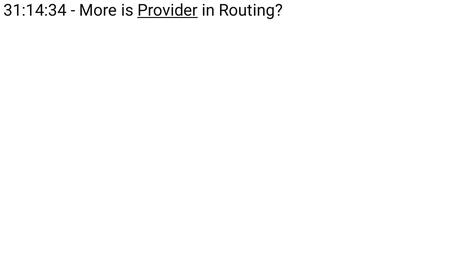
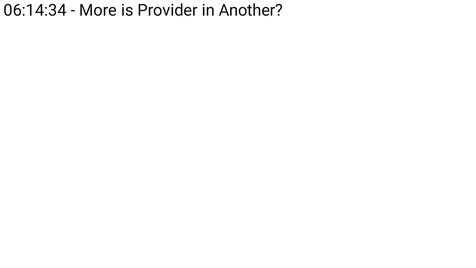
31:14:34: 31:14:34 -> 06:14:34 (35, 11)
Provider underline: present -> none (168, 11)
Routing: Routing -> Another (251, 11)
